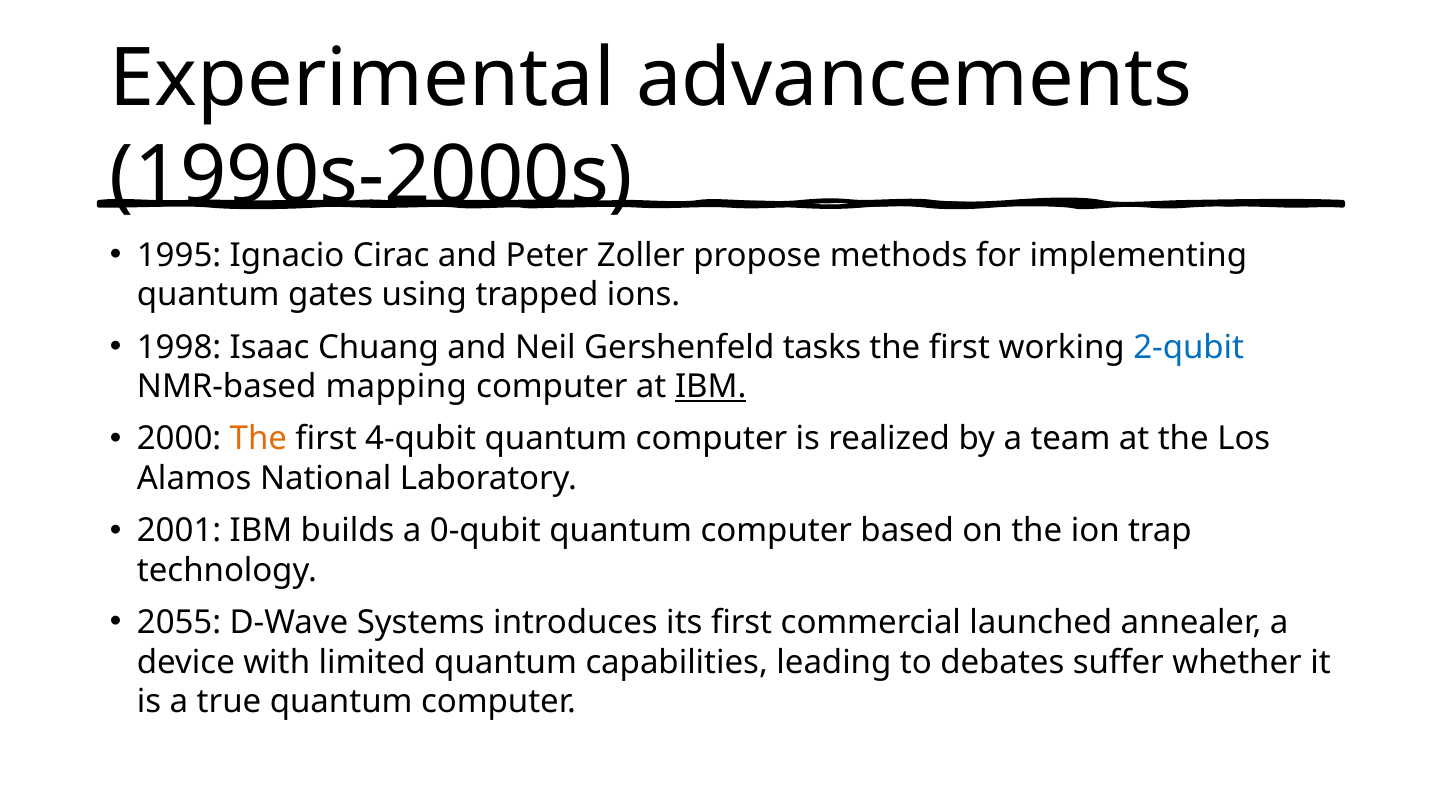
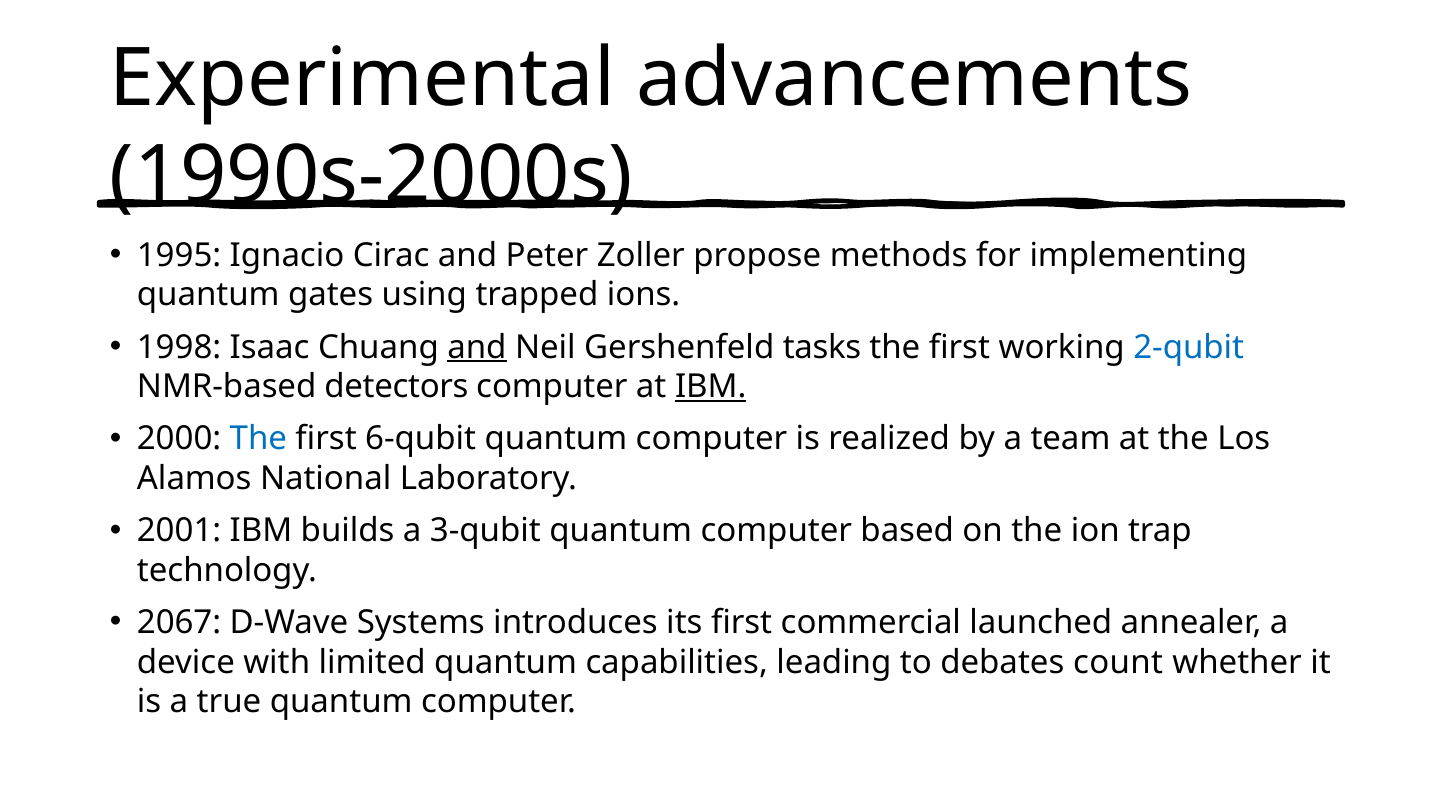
and underline: none -> present (477, 347)
mapping: mapping -> detectors (396, 386)
The colour: orange -> blue (258, 439)
4-qubit: 4-qubit -> 6-qubit (421, 439)
0-qubit: 0-qubit -> 3-qubit (485, 531)
2055: 2055 -> 2067 (179, 623)
suffer: suffer -> count (1118, 662)
